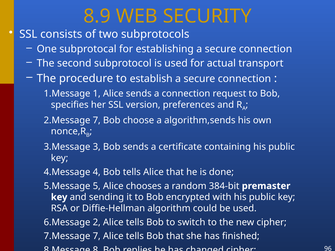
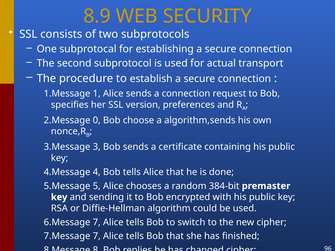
7: 7 -> 0 (97, 120)
2: 2 -> 7 (97, 222)
